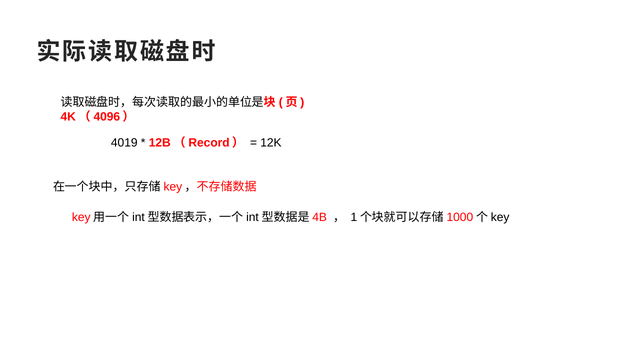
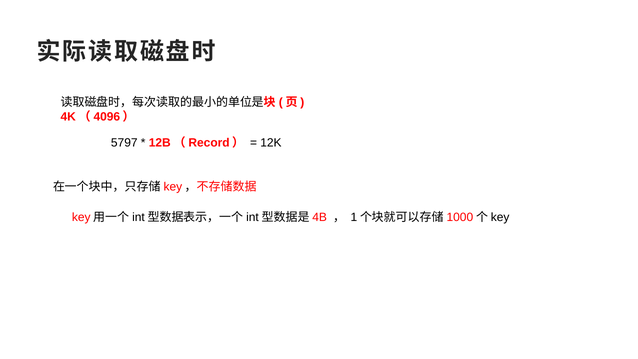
4019: 4019 -> 5797 (124, 143)
